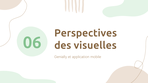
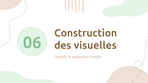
Perspectives: Perspectives -> Construction (86, 33)
